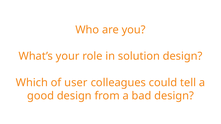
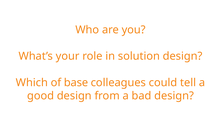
user: user -> base (76, 83)
